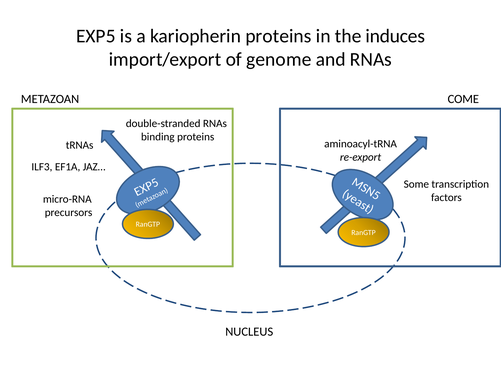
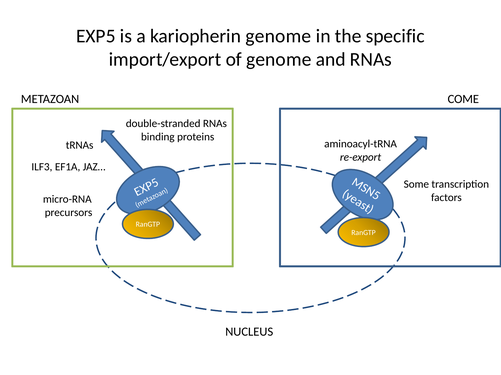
kariopherin proteins: proteins -> genome (278, 36)
induces: induces -> specific (395, 36)
